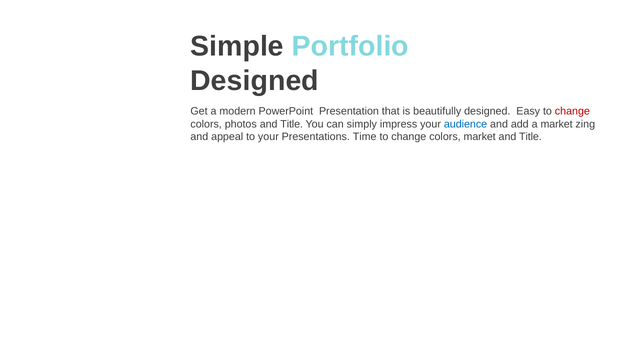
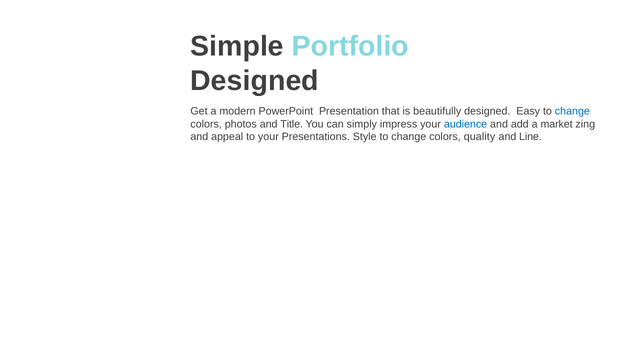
change colour: red -> blue (572, 111)
Time: Time -> Style (365, 137)
colors market: market -> quality (480, 137)
Title: Title -> Line (530, 137)
